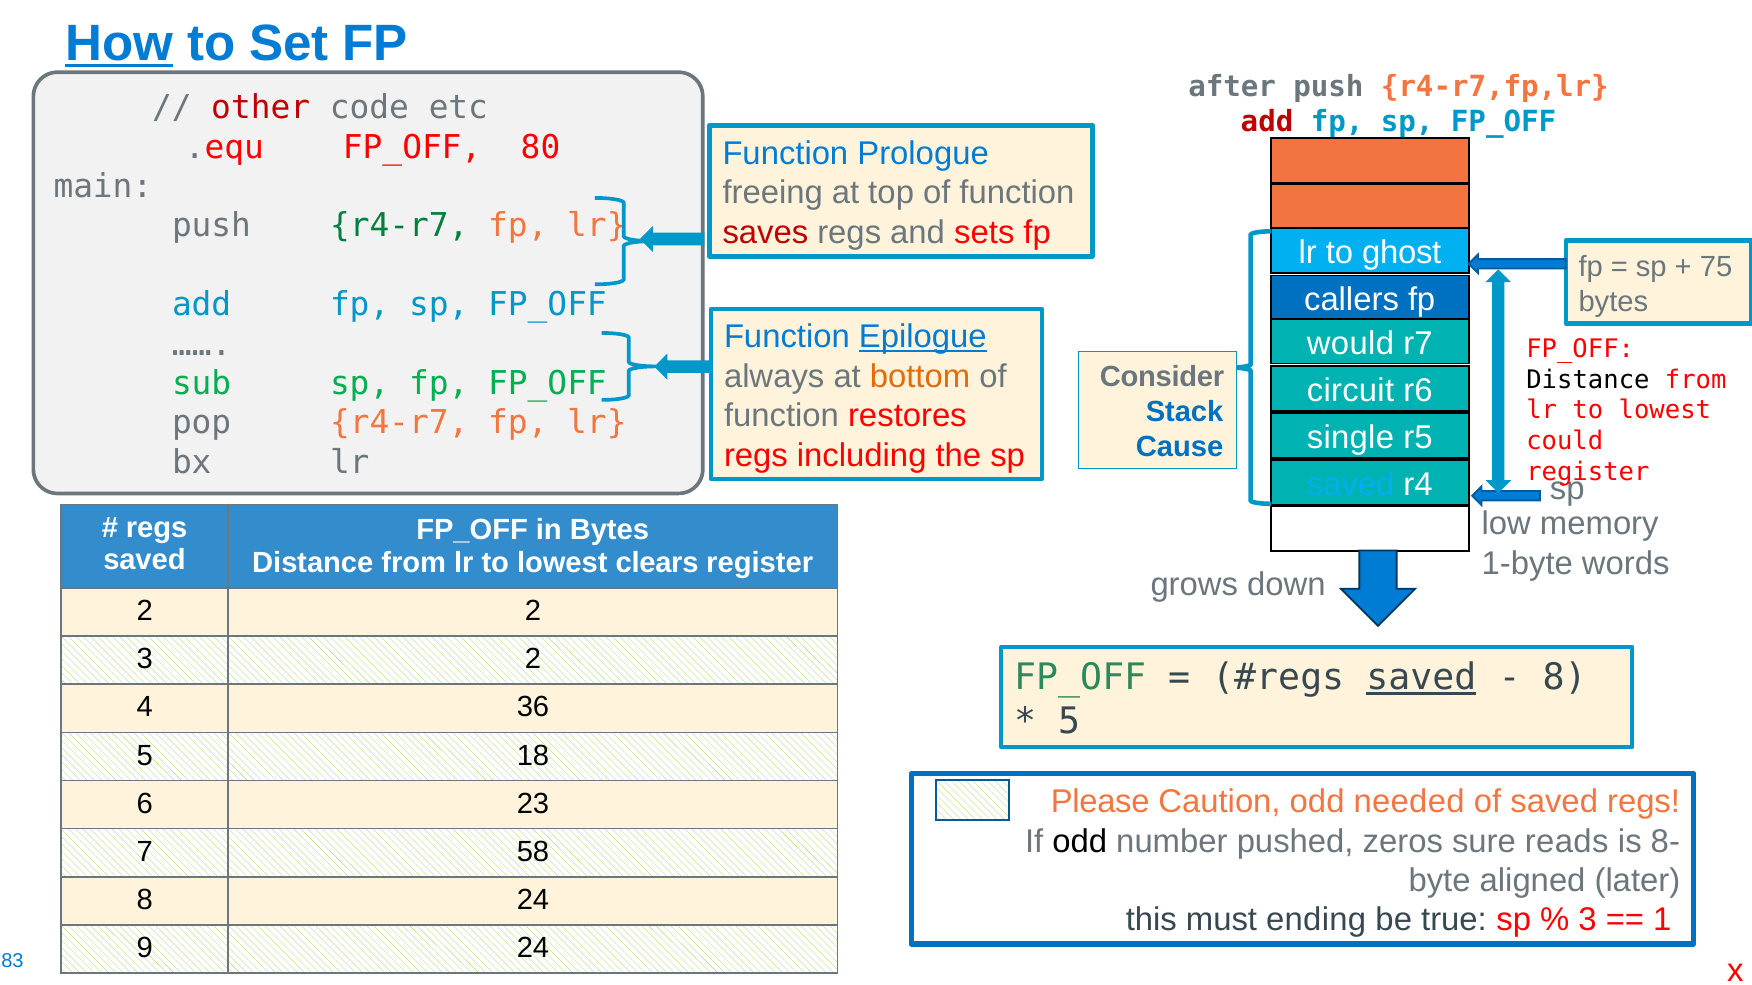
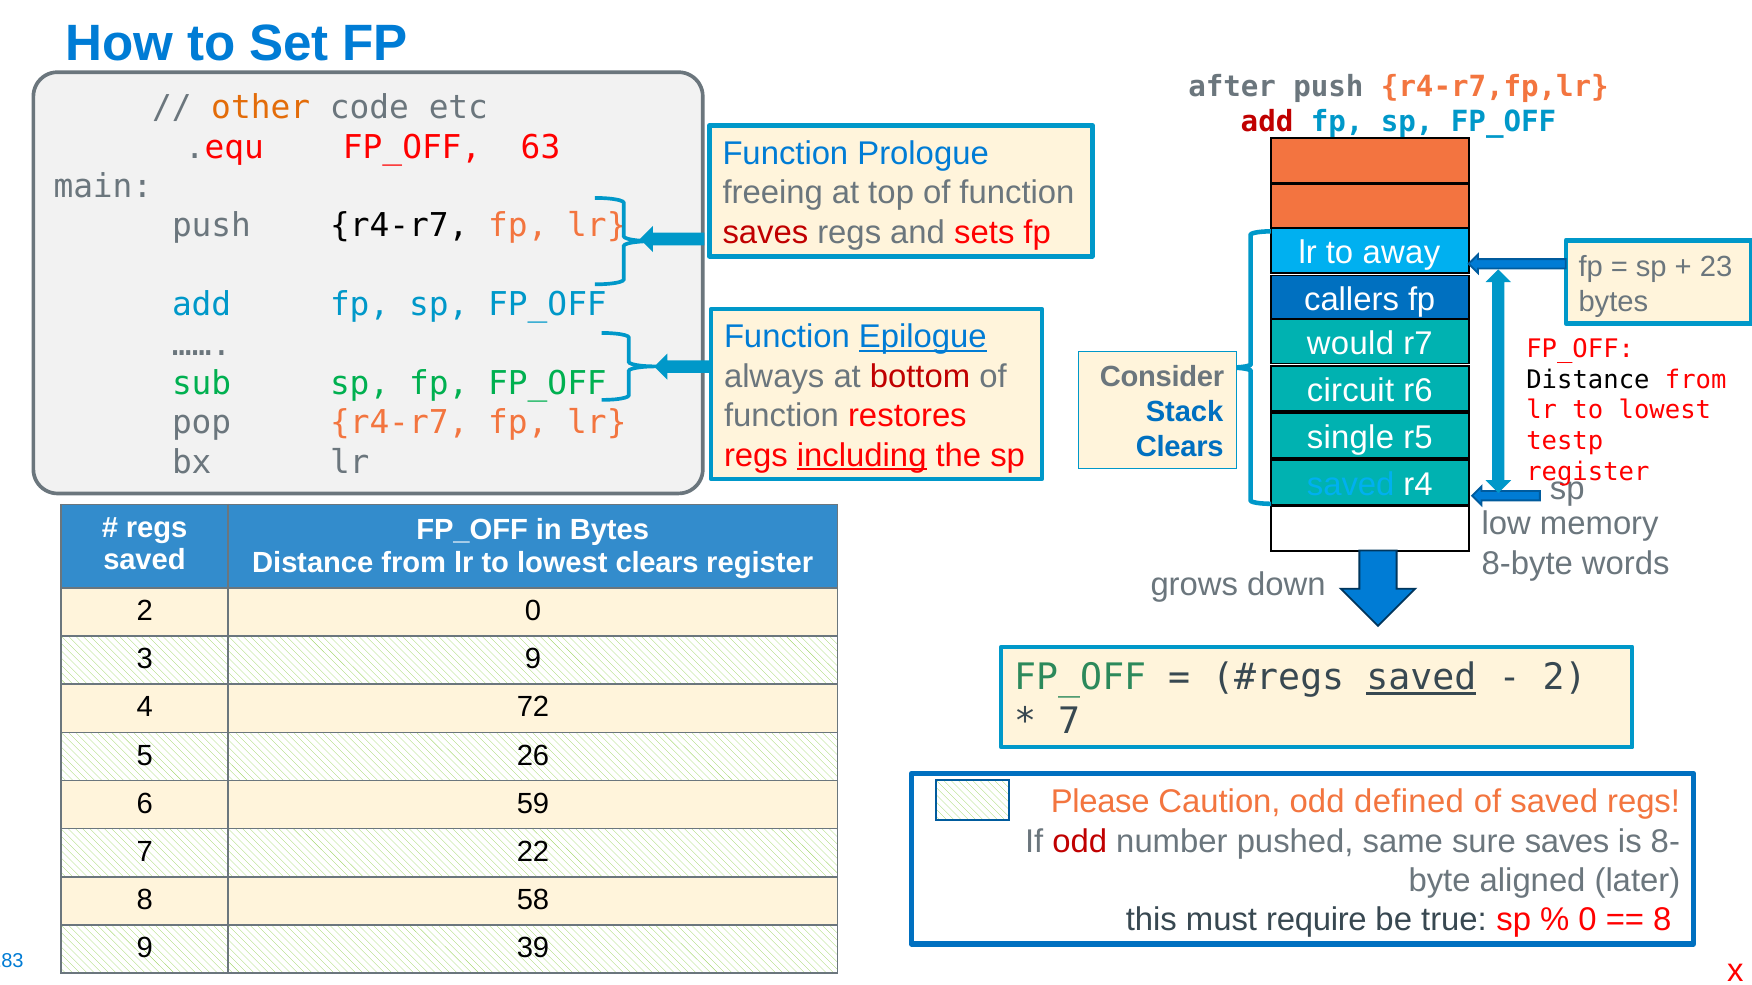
How underline: present -> none (119, 44)
other colour: red -> orange (261, 108)
80: 80 -> 63 (541, 147)
r4-r7 colour: green -> black (399, 226)
ghost: ghost -> away (1401, 253)
75: 75 -> 23 (1716, 267)
bottom colour: orange -> red (920, 377)
could: could -> testp (1565, 441)
Cause: Cause -> Clears (1180, 447)
including underline: none -> present (862, 456)
1-byte: 1-byte -> 8-byte (1527, 564)
2 2: 2 -> 0 (533, 611)
3 2: 2 -> 9 (533, 659)
8: 8 -> 2 (1565, 678)
36: 36 -> 72 (533, 708)
5: 5 -> 7 (1069, 722)
18: 18 -> 26 (533, 756)
needed: needed -> defined (1409, 802)
23: 23 -> 59 (533, 804)
odd colour: black -> red (1080, 842)
zeros: zeros -> same (1403, 842)
sure reads: reads -> saves (1567, 842)
58: 58 -> 22 (533, 852)
8 24: 24 -> 58 (533, 901)
ending: ending -> require (1316, 921)
3: 3 -> 0 (1588, 921)
1: 1 -> 8 (1662, 921)
9 24: 24 -> 39 (533, 949)
